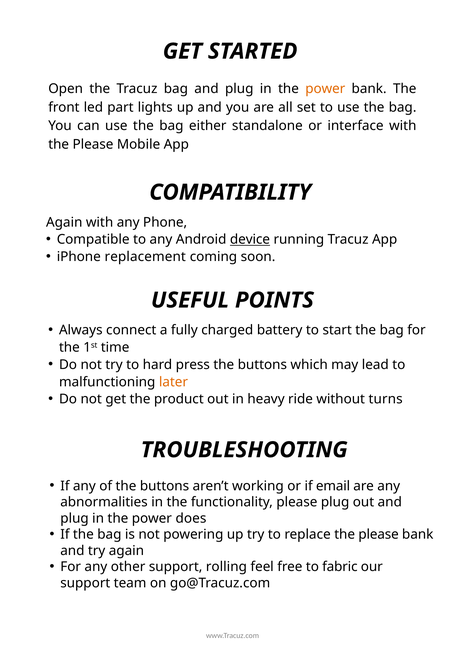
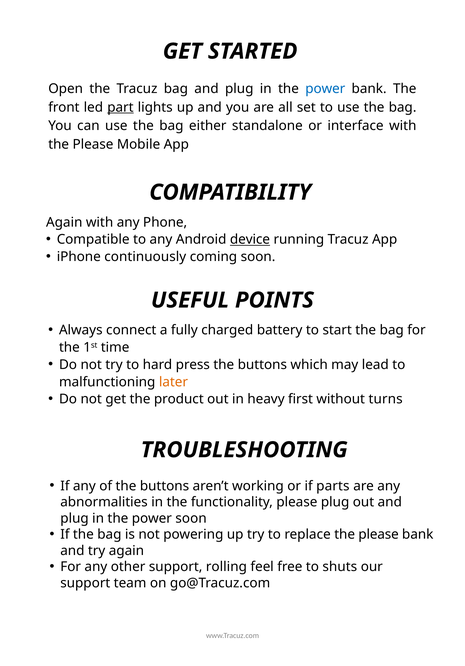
power colour: orange -> blue (325, 89)
part underline: none -> present (120, 107)
replacement: replacement -> continuously (145, 257)
ride: ride -> first (300, 399)
email: email -> parts (333, 486)
power does: does -> soon (191, 518)
fabric: fabric -> shuts (340, 566)
